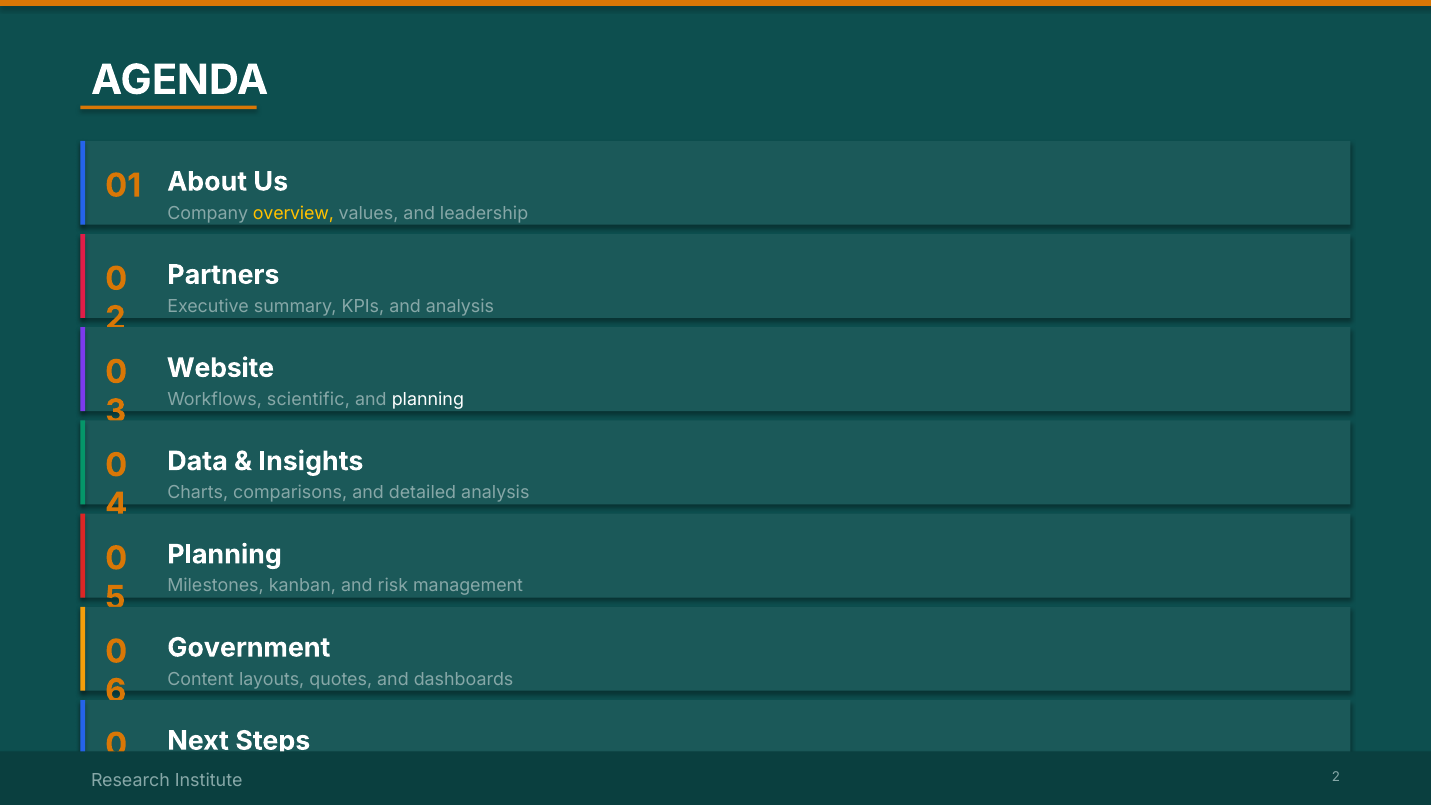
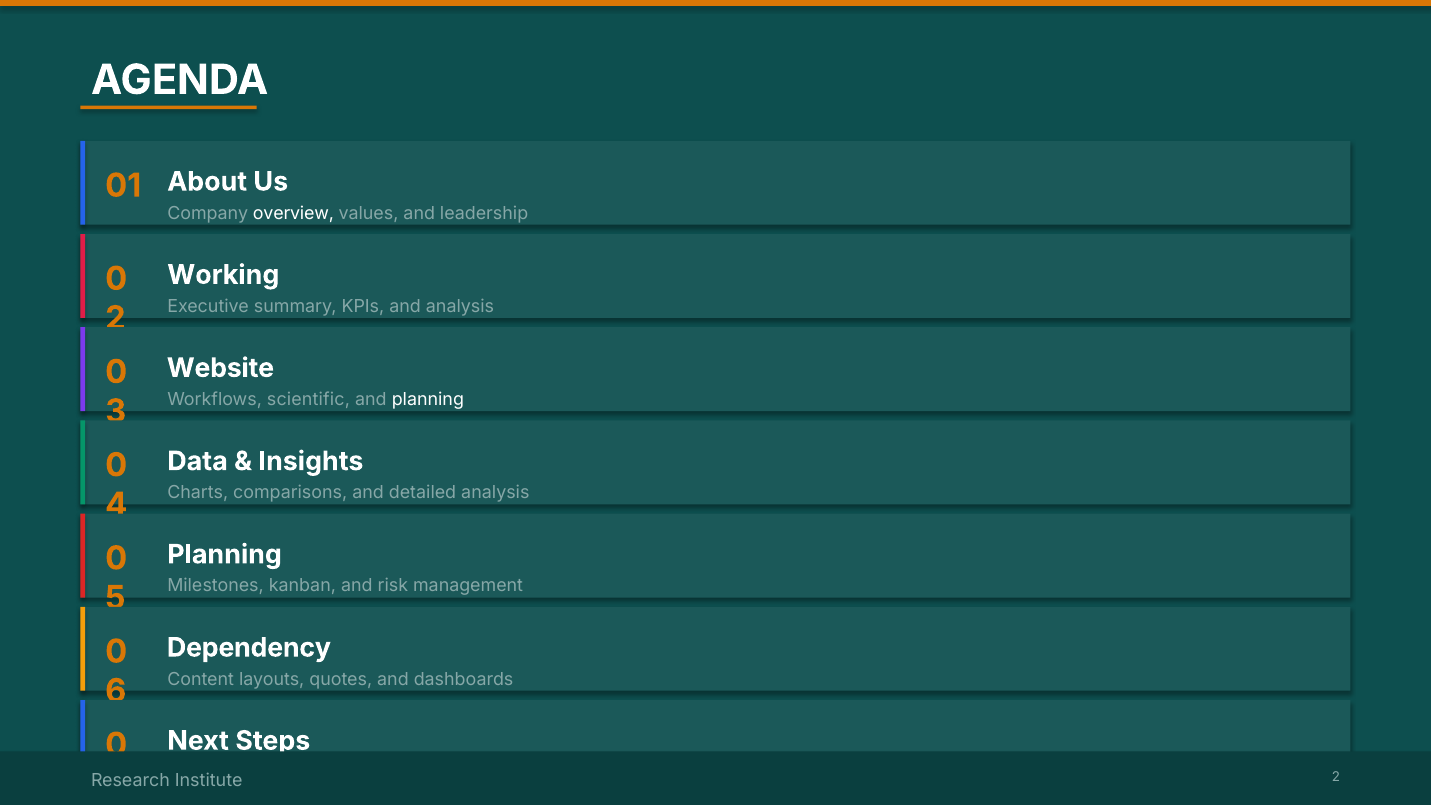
overview colour: yellow -> white (293, 213)
Partners: Partners -> Working (223, 275)
Government: Government -> Dependency (249, 648)
